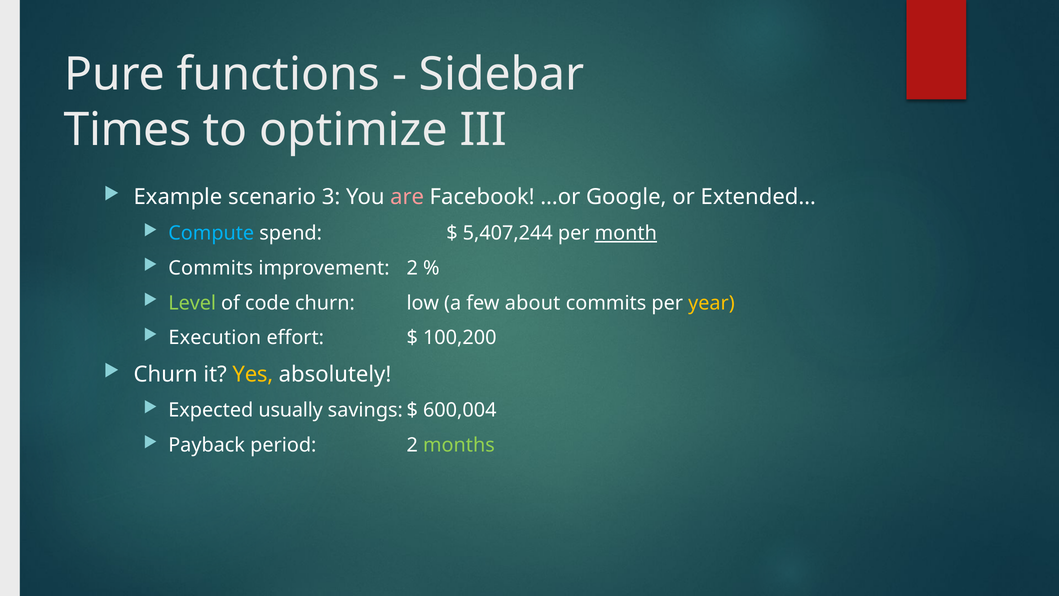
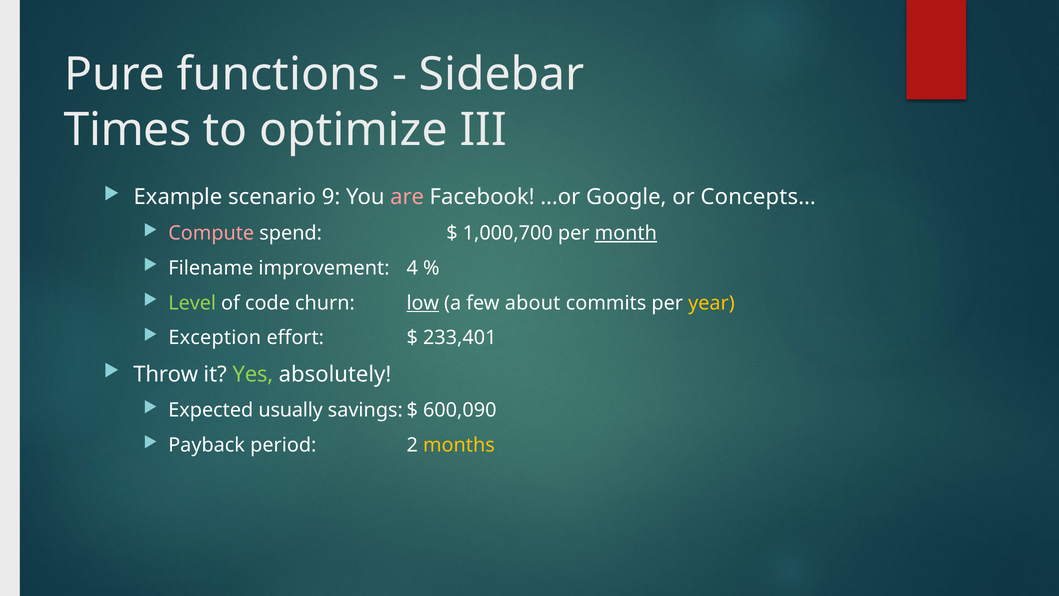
3: 3 -> 9 (331, 197)
Extended…: Extended… -> Concepts… (758, 197)
Compute colour: light blue -> pink (211, 233)
5,407,244: 5,407,244 -> 1,000,700 (508, 233)
Commits: Commits -> Filename (211, 268)
improvement 2: 2 -> 4 (412, 268)
low underline: none -> present (423, 303)
Execution: Execution -> Exception (215, 338)
100,200: 100,200 -> 233,401 (460, 338)
Churn: Churn -> Throw (166, 374)
Yes colour: yellow -> light green (253, 374)
600,004: 600,004 -> 600,090 (460, 410)
months colour: light green -> yellow (459, 445)
